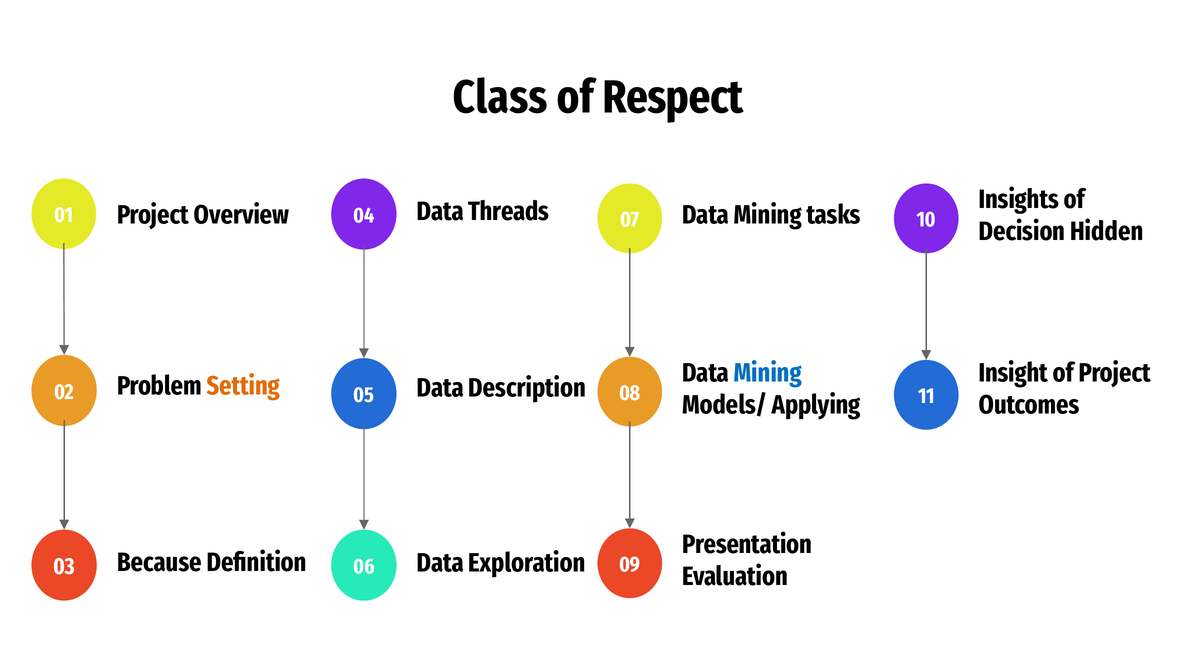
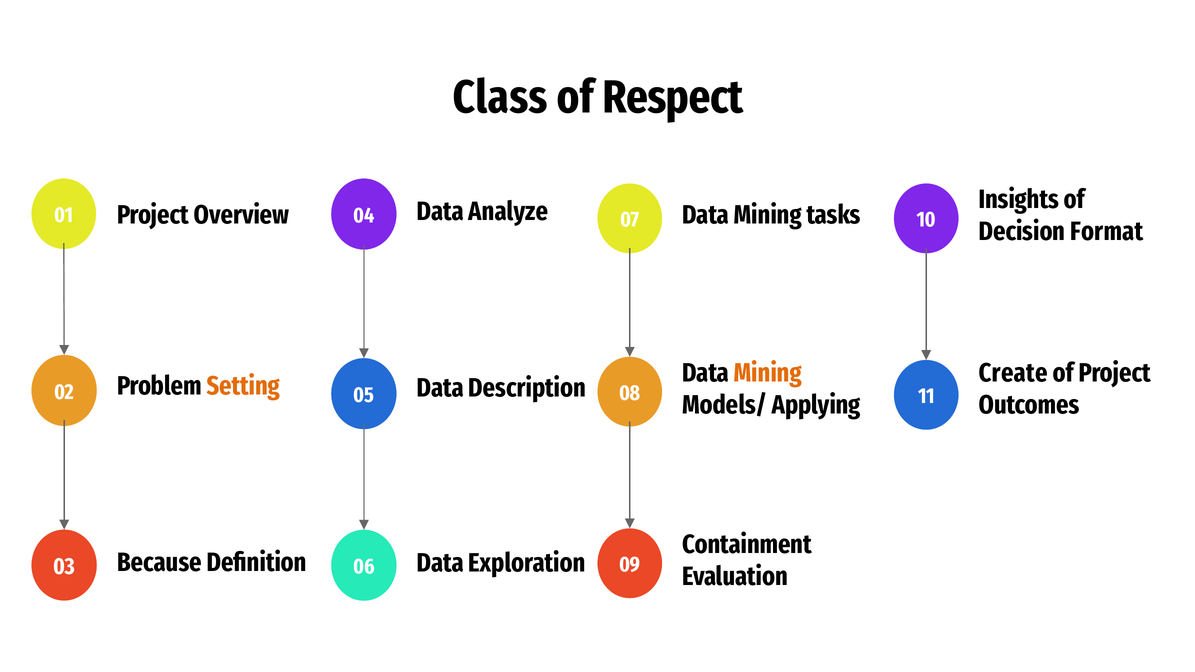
Threads: Threads -> Analyze (508, 211)
Hidden: Hidden -> Format (1107, 231)
Insight: Insight -> Create (1013, 373)
Mining colour: blue -> orange (768, 373)
Presentation: Presentation -> Containment (747, 545)
